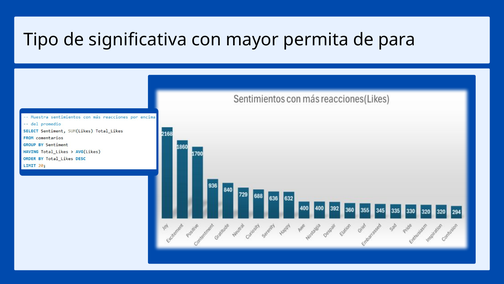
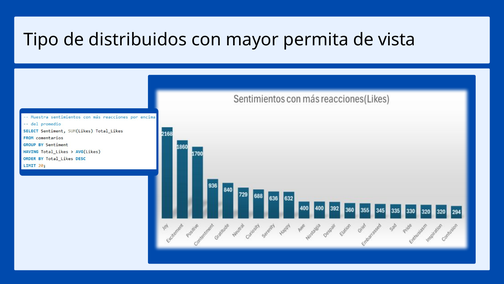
significativa: significativa -> distribuidos (138, 40)
para: para -> vista (397, 40)
